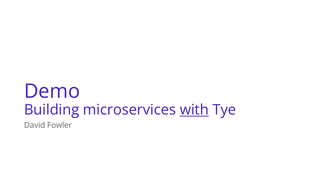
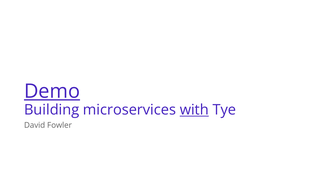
Demo underline: none -> present (52, 91)
